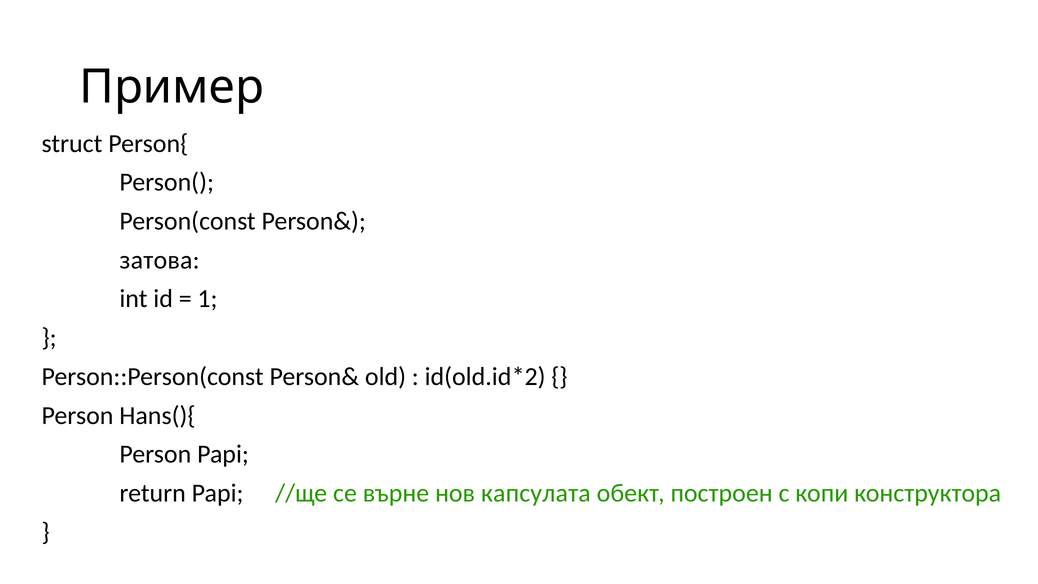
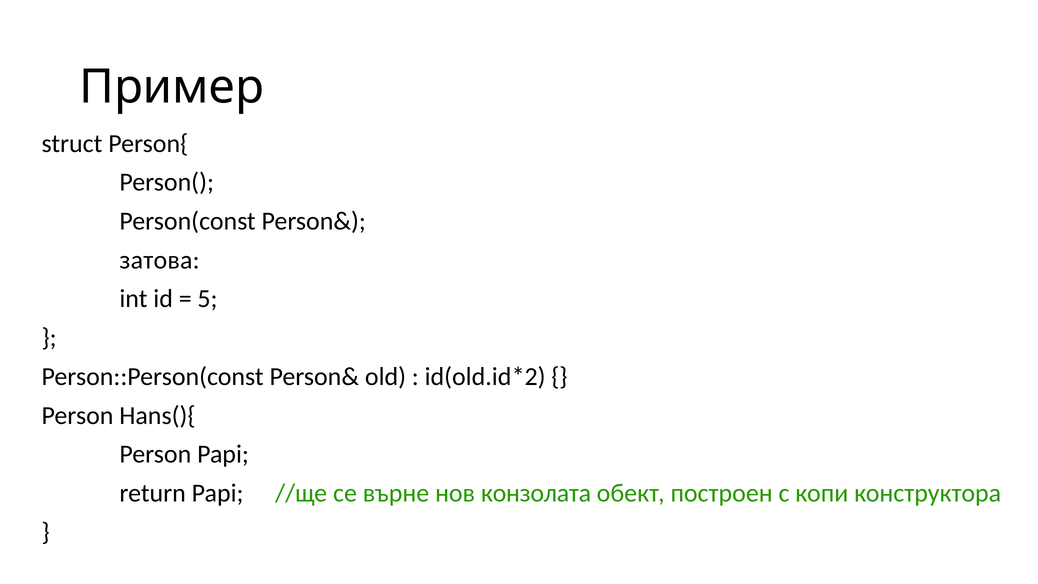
1: 1 -> 5 (208, 299)
капсулата: капсулата -> конзолата (536, 493)
